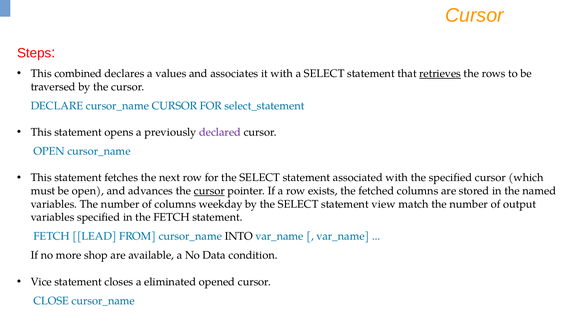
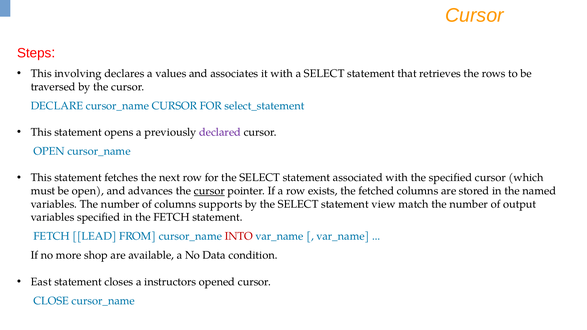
combined: combined -> involving (78, 74)
retrieves underline: present -> none (440, 74)
weekday: weekday -> supports (221, 204)
INTO colour: black -> red (239, 236)
Vice: Vice -> East (41, 282)
eliminated: eliminated -> instructors (170, 282)
